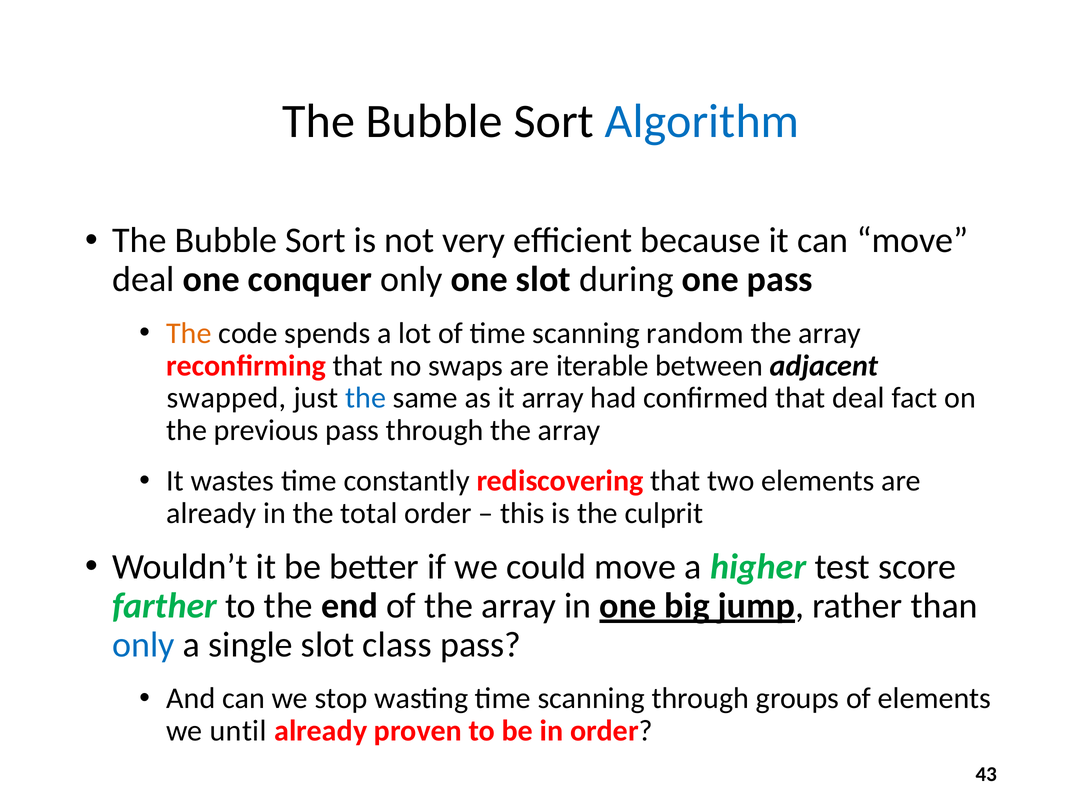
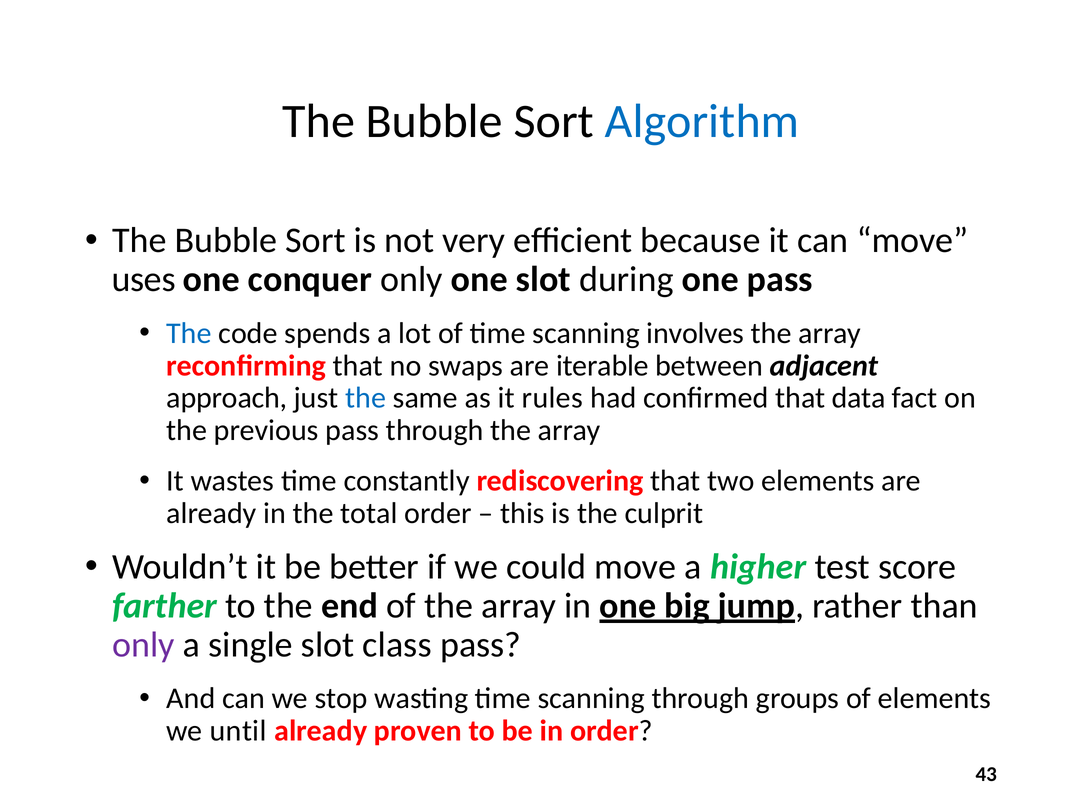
deal: deal -> uses (144, 280)
The colour: orange -> blue (189, 333)
random: random -> involves (695, 333)
swapped: swapped -> approach (227, 398)
it array: array -> rules (552, 398)
that deal: deal -> data (859, 398)
only colour: blue -> purple (143, 645)
